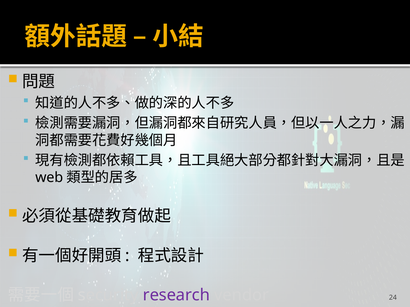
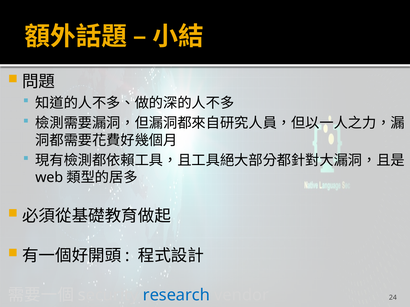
research colour: purple -> blue (176, 296)
